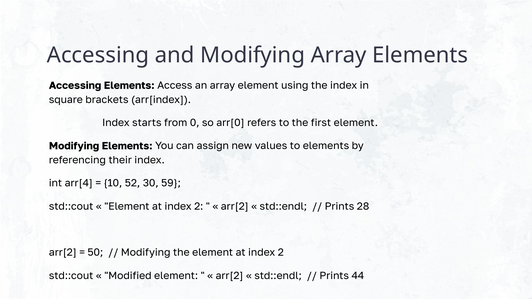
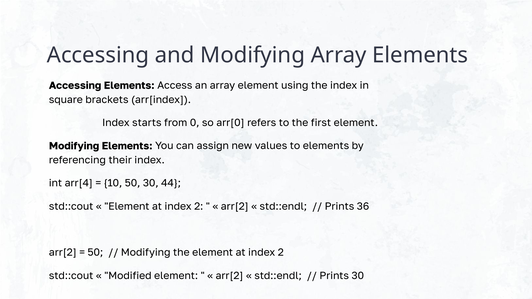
10 52: 52 -> 50 (133, 183)
59: 59 -> 44 (171, 183)
28: 28 -> 36 (363, 207)
Prints 44: 44 -> 30 (358, 276)
